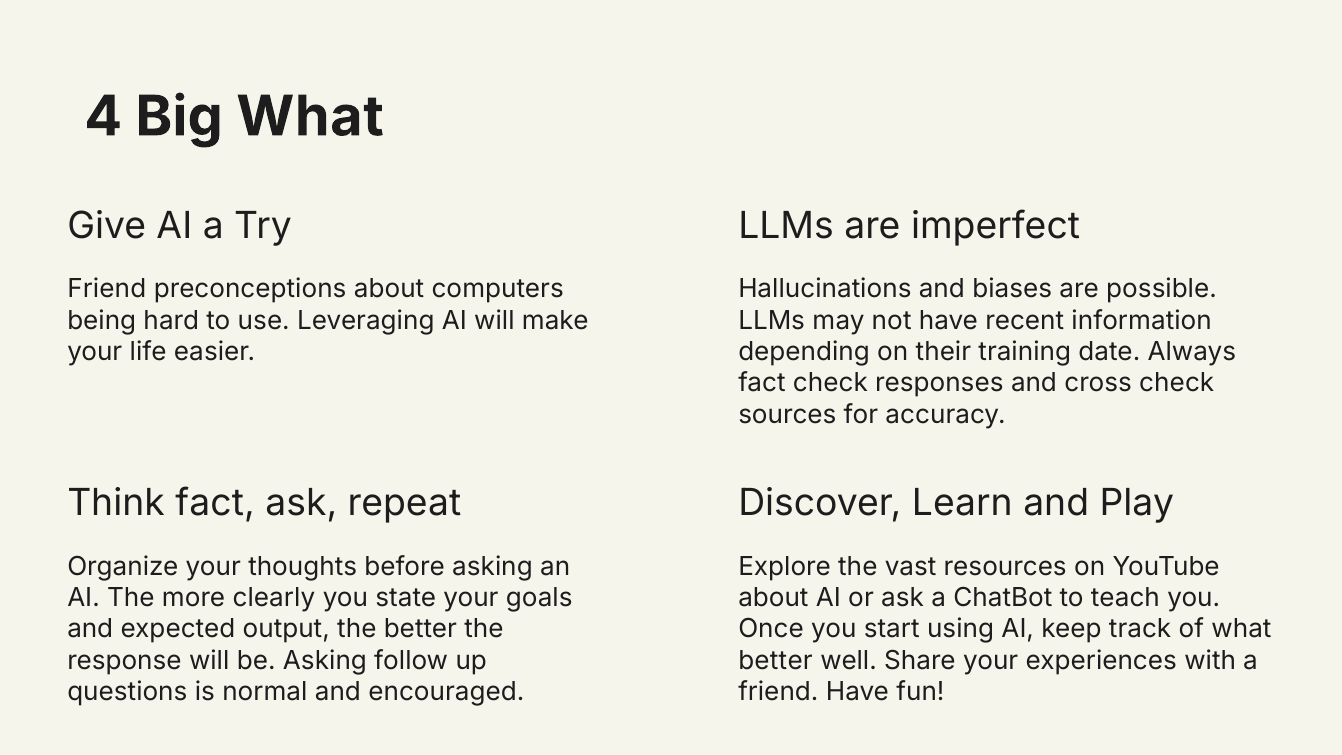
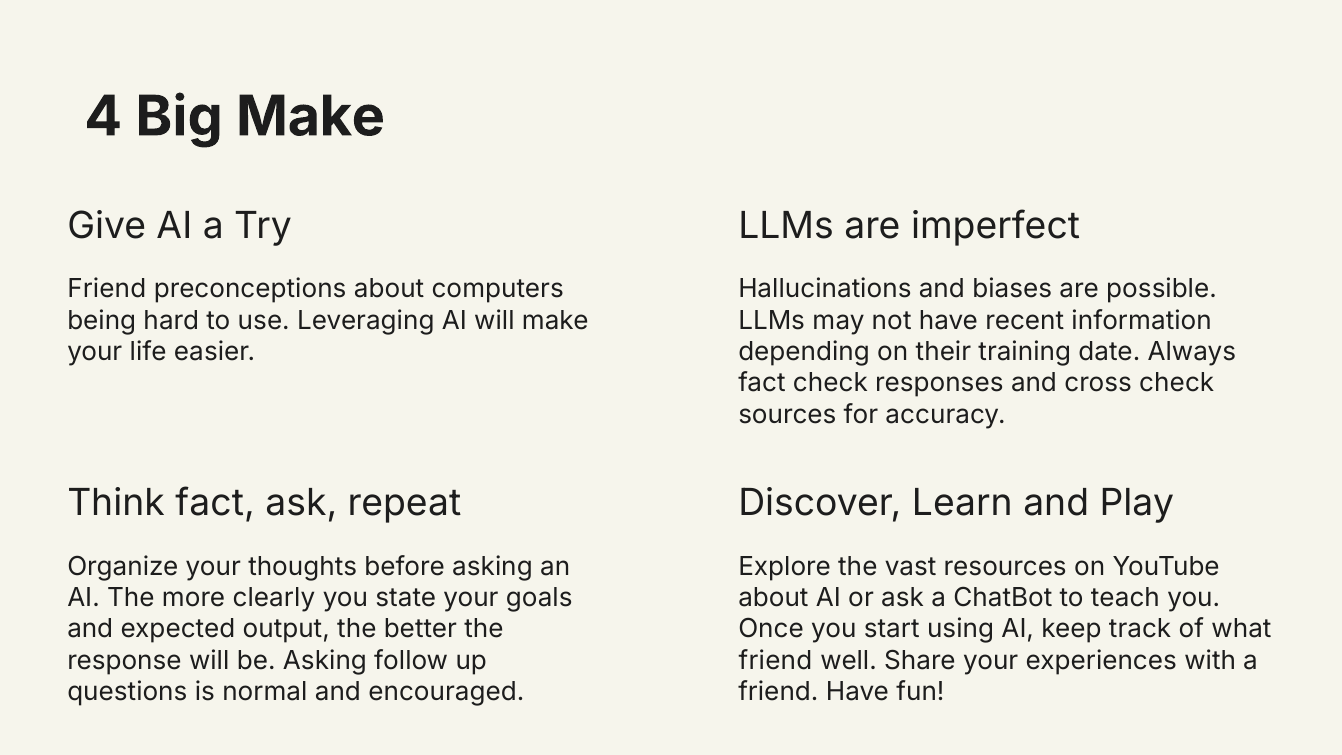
Big What: What -> Make (311, 117)
better: better -> friend (776, 660)
